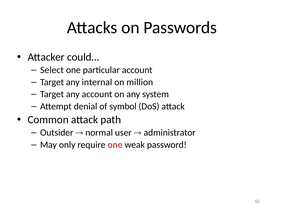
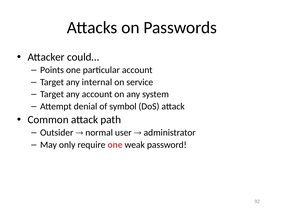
Select: Select -> Points (52, 70)
million: million -> service (140, 82)
